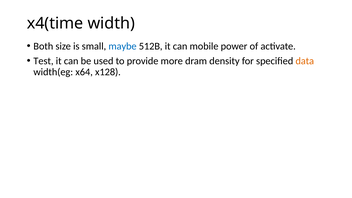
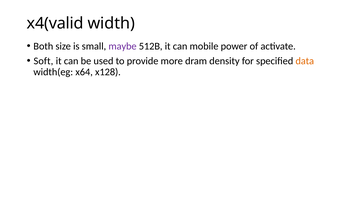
x4(time: x4(time -> x4(valid (55, 23)
maybe colour: blue -> purple (123, 46)
Test: Test -> Soft (43, 61)
